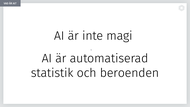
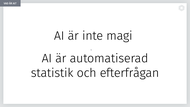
beroenden: beroenden -> efterfrågan (130, 73)
